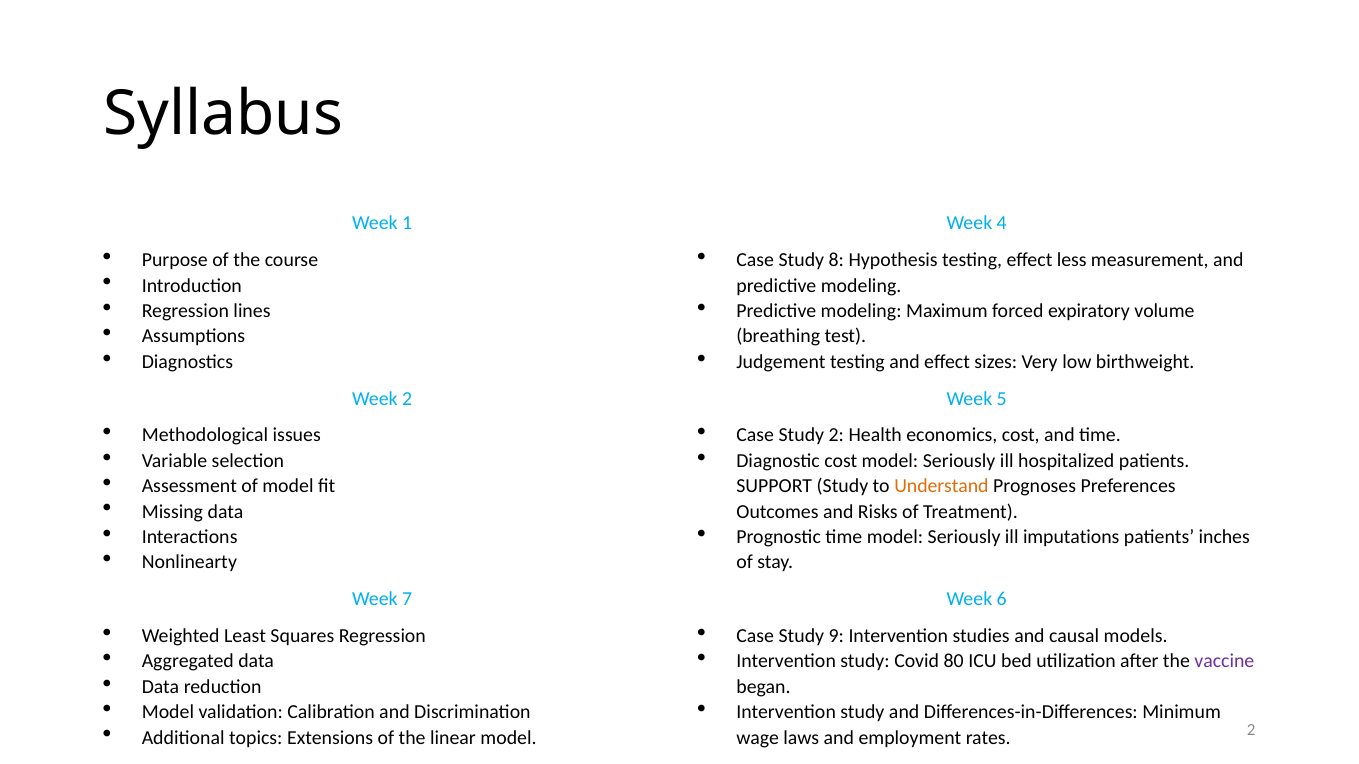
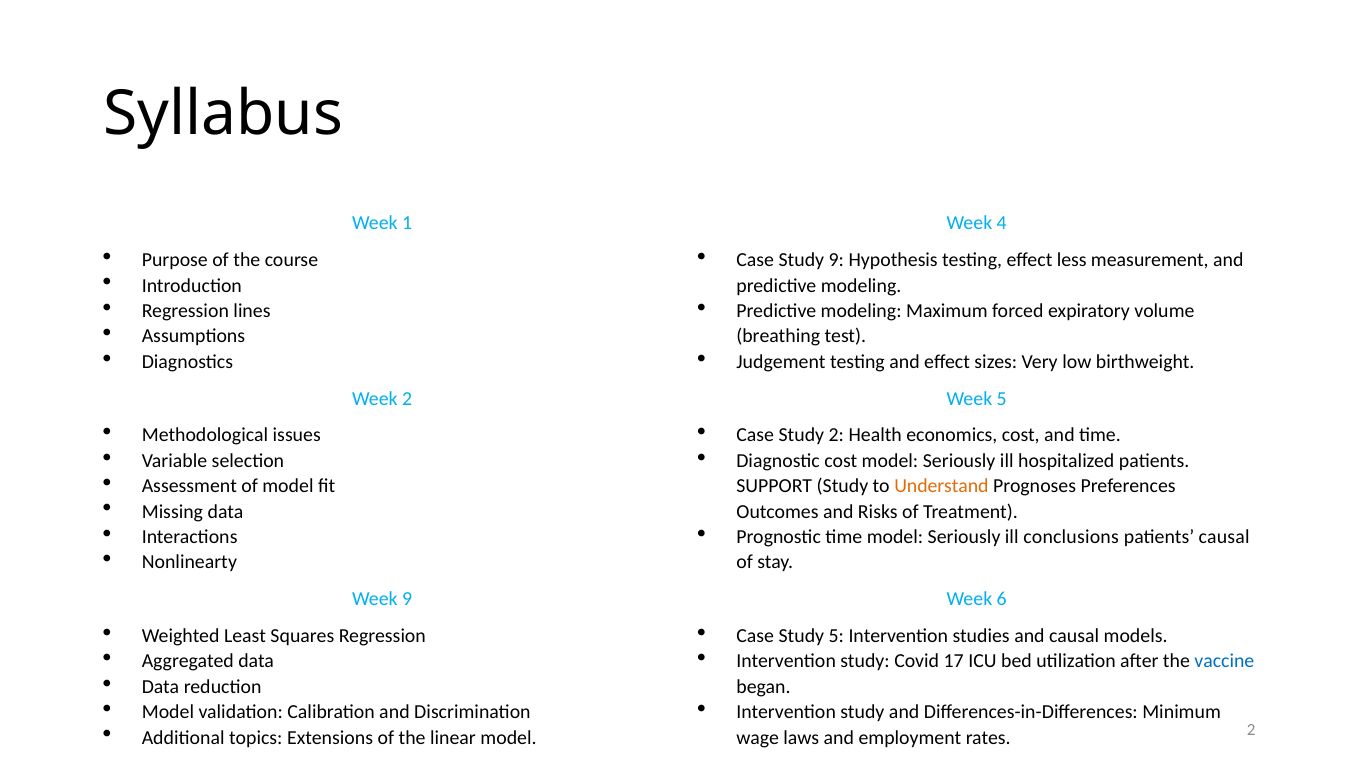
Study 8: 8 -> 9 (836, 260)
imputations: imputations -> conclusions (1071, 537)
patients inches: inches -> causal (1224, 537)
Week 7: 7 -> 9 (407, 600)
Study 9: 9 -> 5 (836, 636)
80: 80 -> 17 (954, 662)
vaccine colour: purple -> blue (1224, 662)
